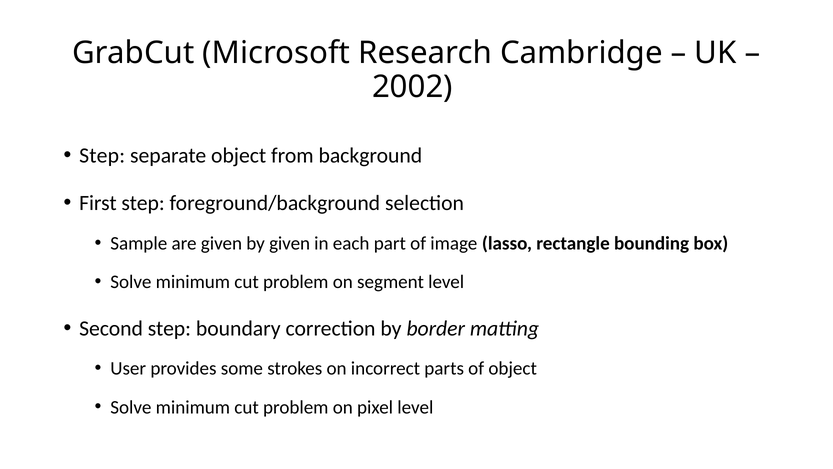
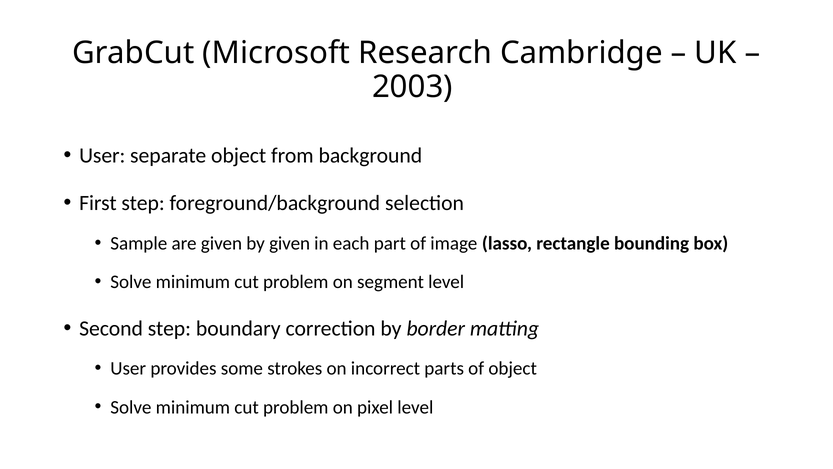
2002: 2002 -> 2003 (412, 87)
Step: Step -> User (102, 155)
